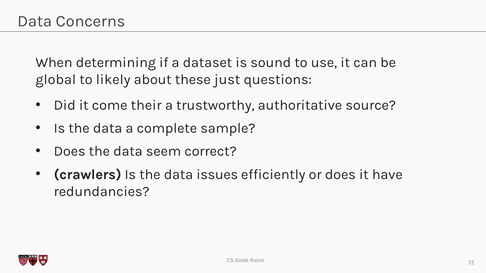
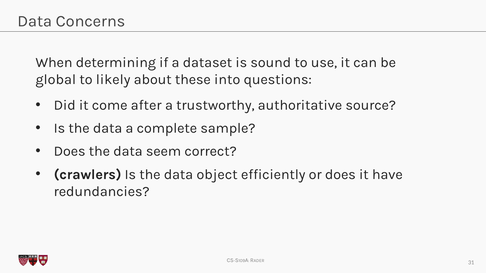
just: just -> into (227, 80)
their: their -> after (146, 105)
issues: issues -> object (217, 175)
